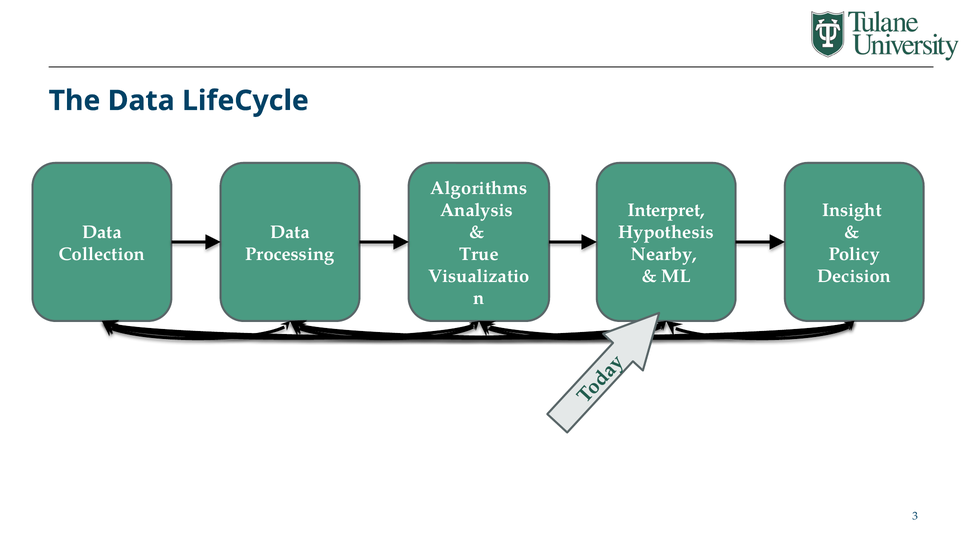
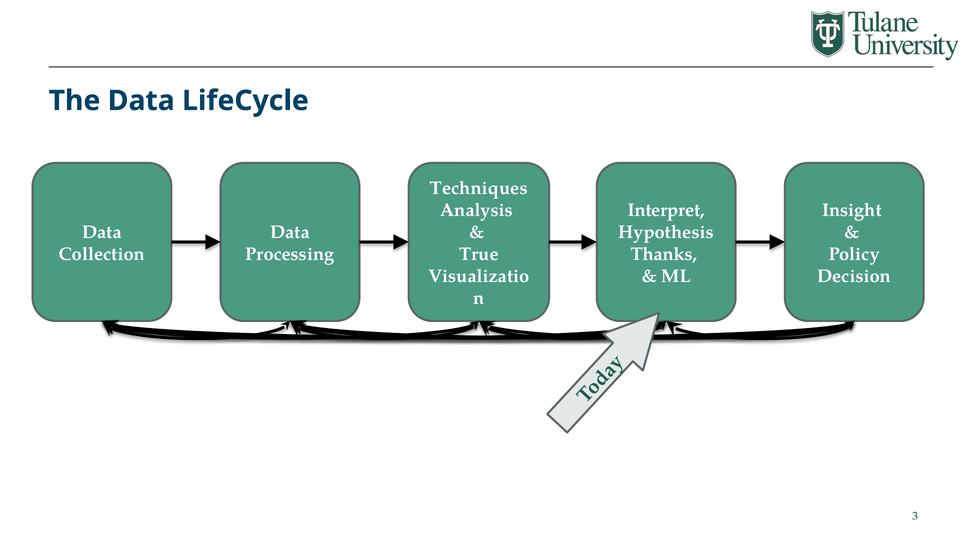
Algorithms: Algorithms -> Techniques (479, 188)
Nearby: Nearby -> Thanks (664, 254)
